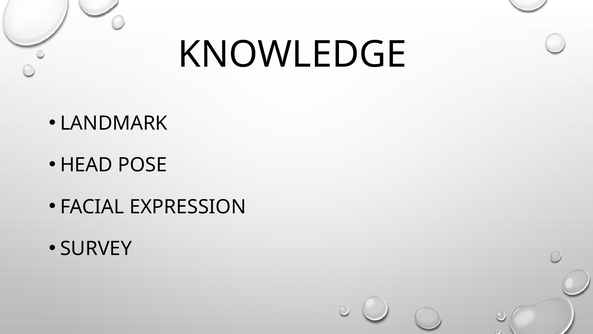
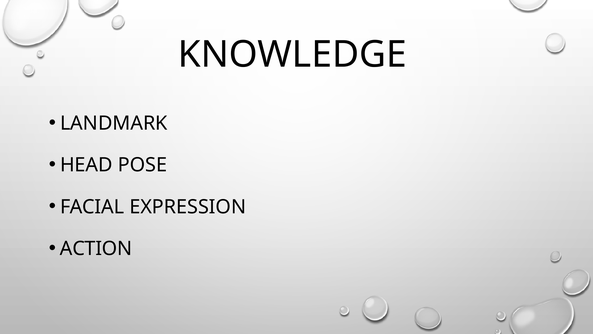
SURVEY: SURVEY -> ACTION (96, 248)
